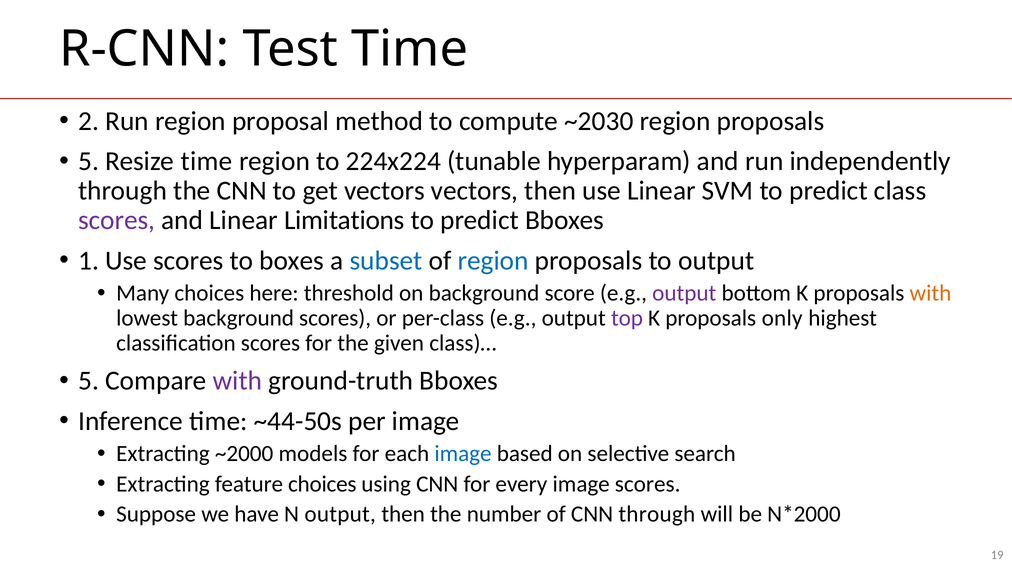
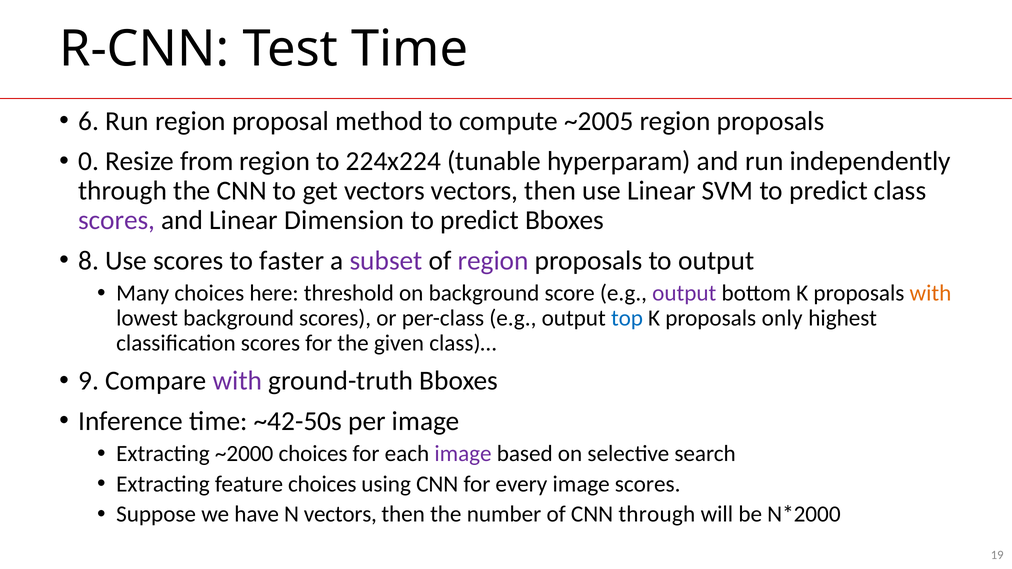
2: 2 -> 6 (89, 121)
~2030: ~2030 -> ~2005 (599, 121)
5: 5 -> 0 (89, 161)
Resize time: time -> from (207, 161)
Limitations: Limitations -> Dimension (344, 220)
1: 1 -> 8 (89, 261)
boxes: boxes -> faster (292, 261)
subset colour: blue -> purple (386, 261)
region colour: blue -> purple (493, 261)
top colour: purple -> blue (627, 318)
5: 5 -> 9 (89, 381)
~44-50s: ~44-50s -> ~42-50s (298, 421)
~2000 models: models -> choices (313, 454)
image colour: blue -> purple (463, 454)
N output: output -> vectors (340, 514)
